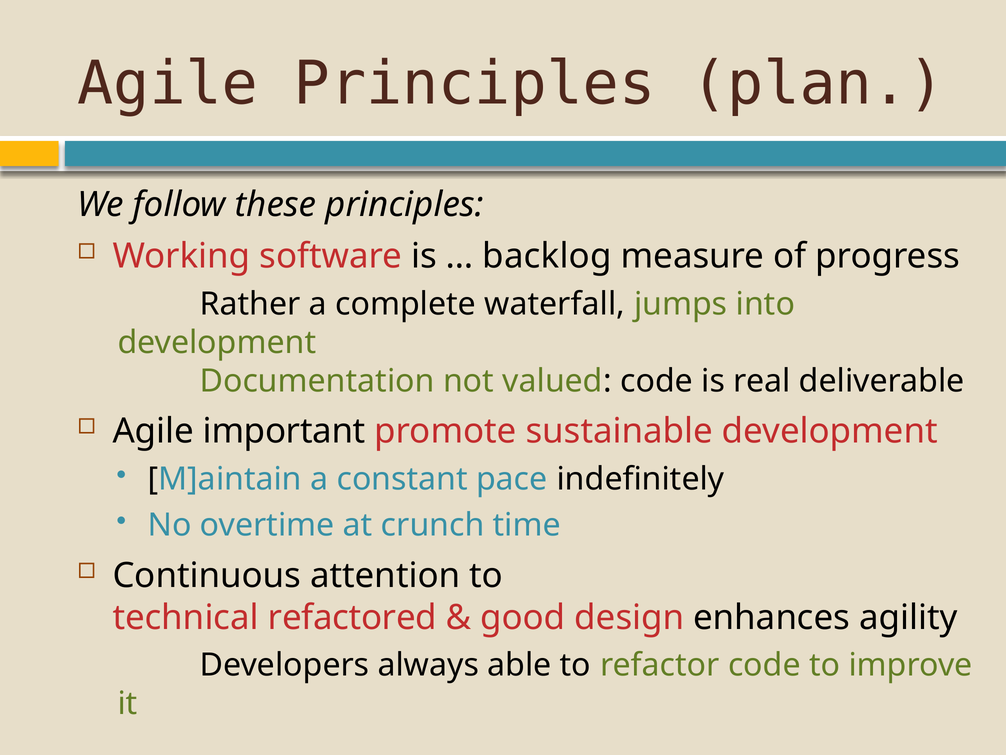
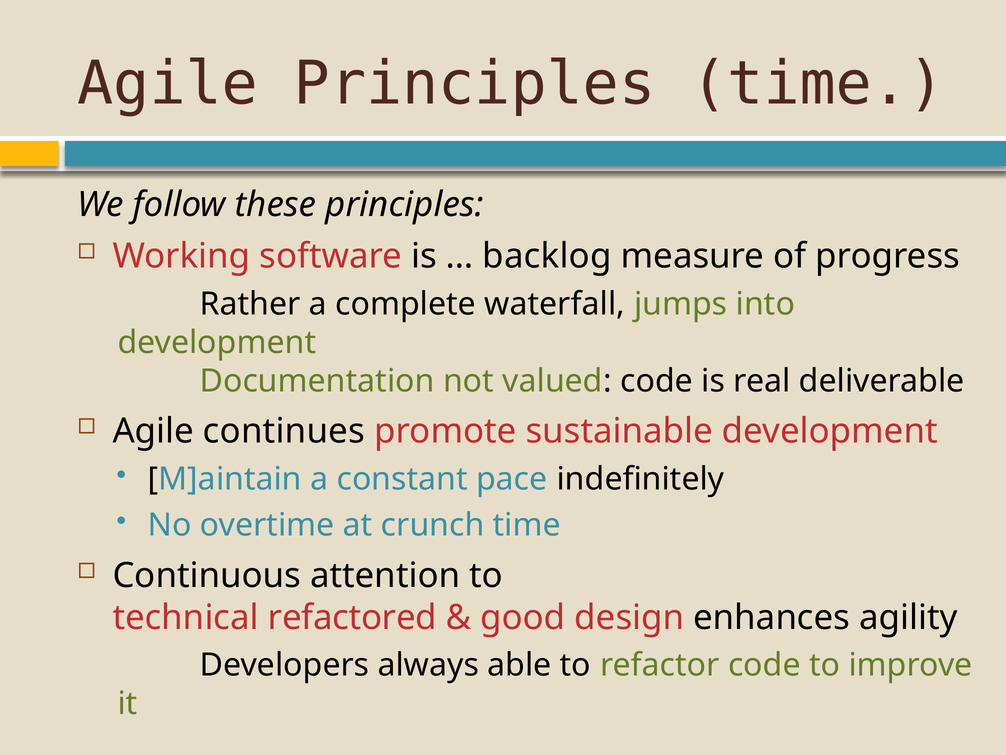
Principles plan: plan -> time (818, 84)
important: important -> continues (284, 431)
